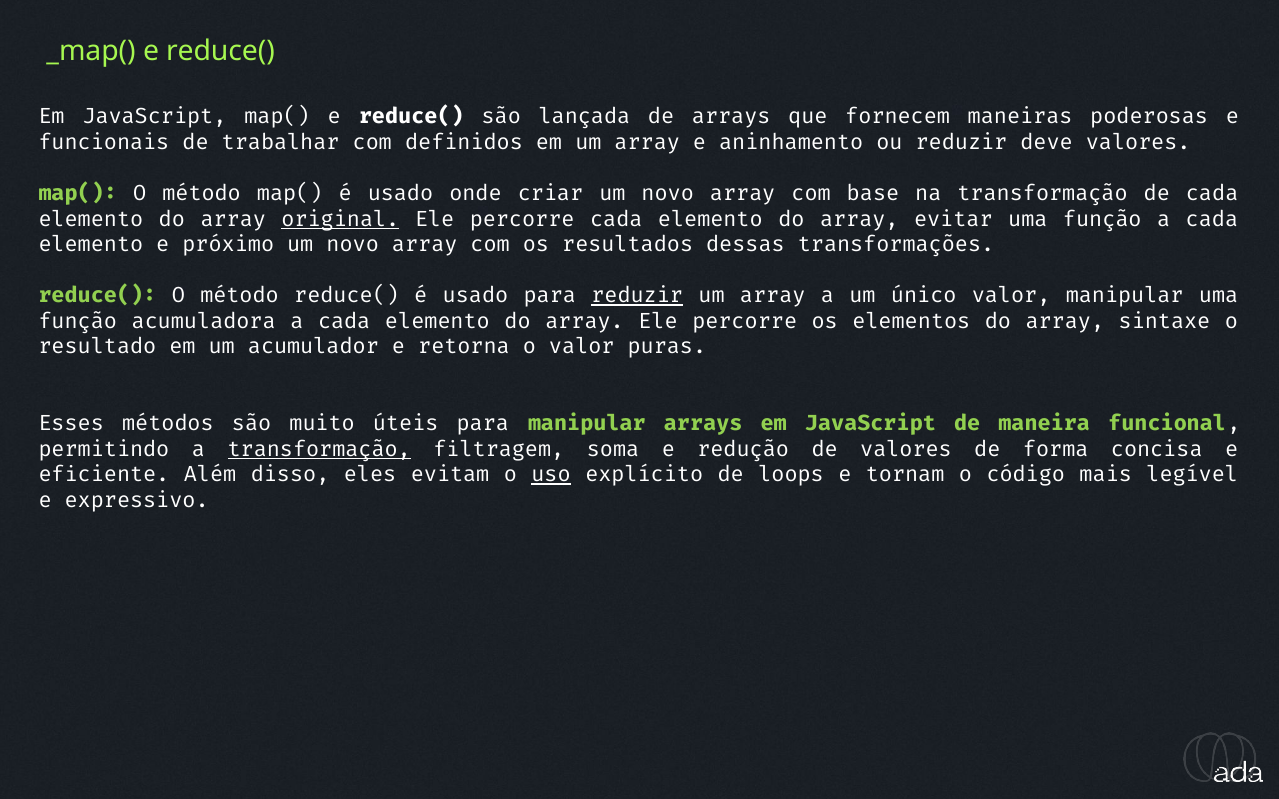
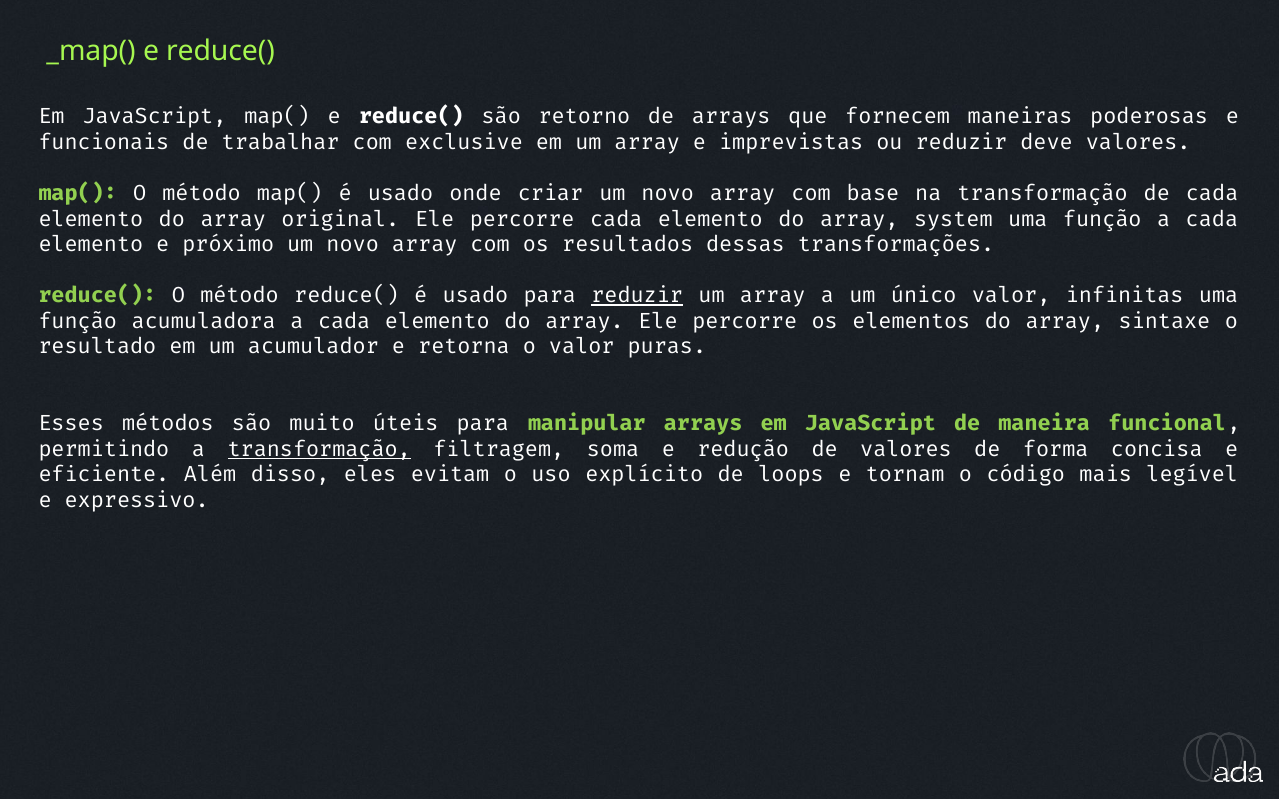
lançada: lançada -> retorno (584, 117)
definidos: definidos -> exclusive (464, 142)
aninhamento: aninhamento -> imprevistas (791, 142)
original underline: present -> none (340, 219)
evitar: evitar -> system (953, 219)
valor manipular: manipular -> infinitas (1125, 296)
uso underline: present -> none (551, 475)
